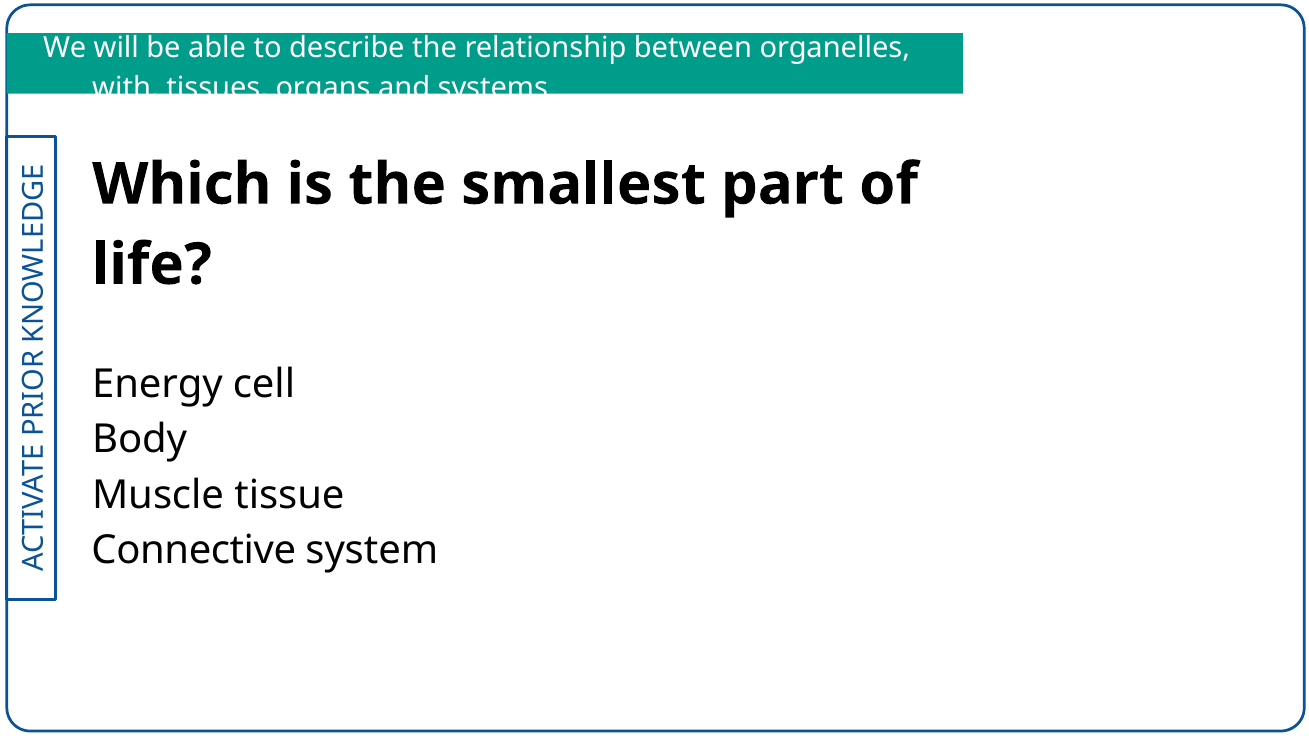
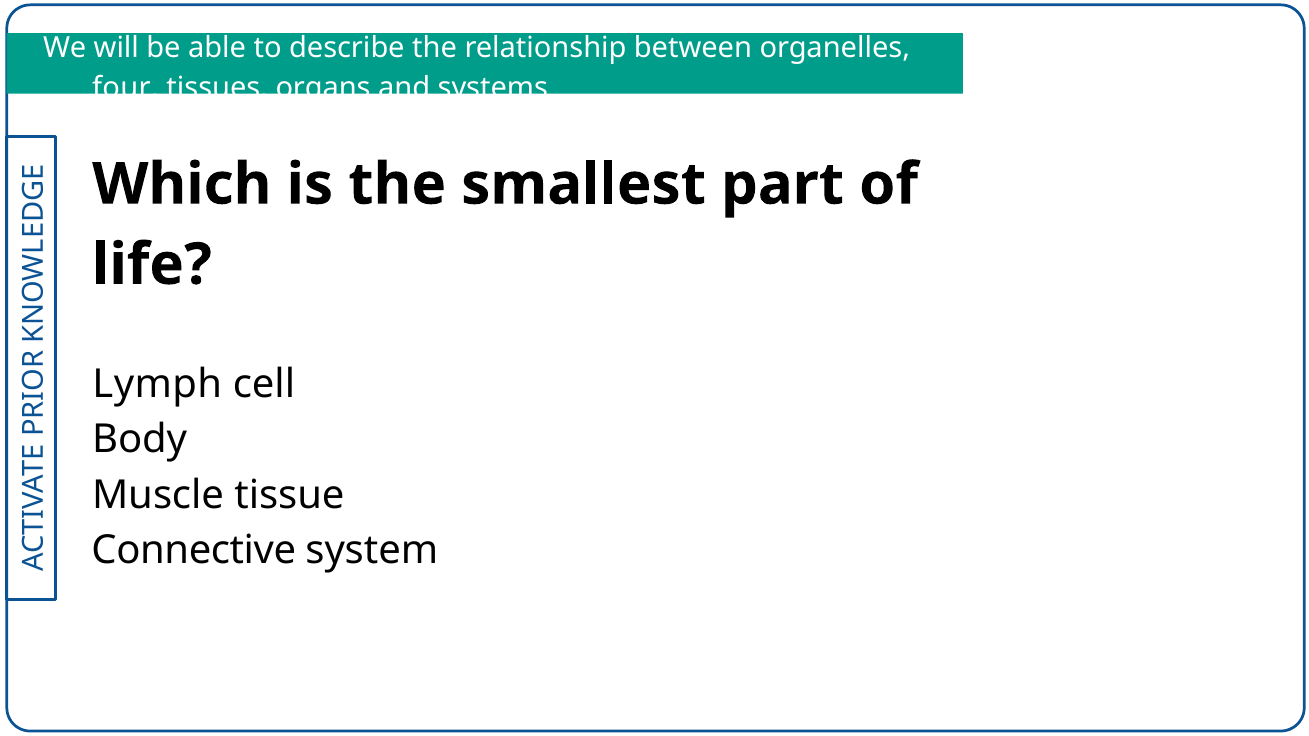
with: with -> four (125, 88)
Energy: Energy -> Lymph (157, 385)
